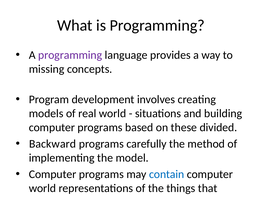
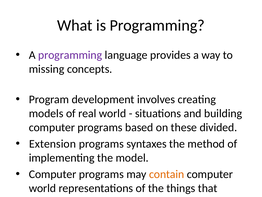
Backward: Backward -> Extension (53, 143)
carefully: carefully -> syntaxes (147, 143)
contain colour: blue -> orange (167, 174)
